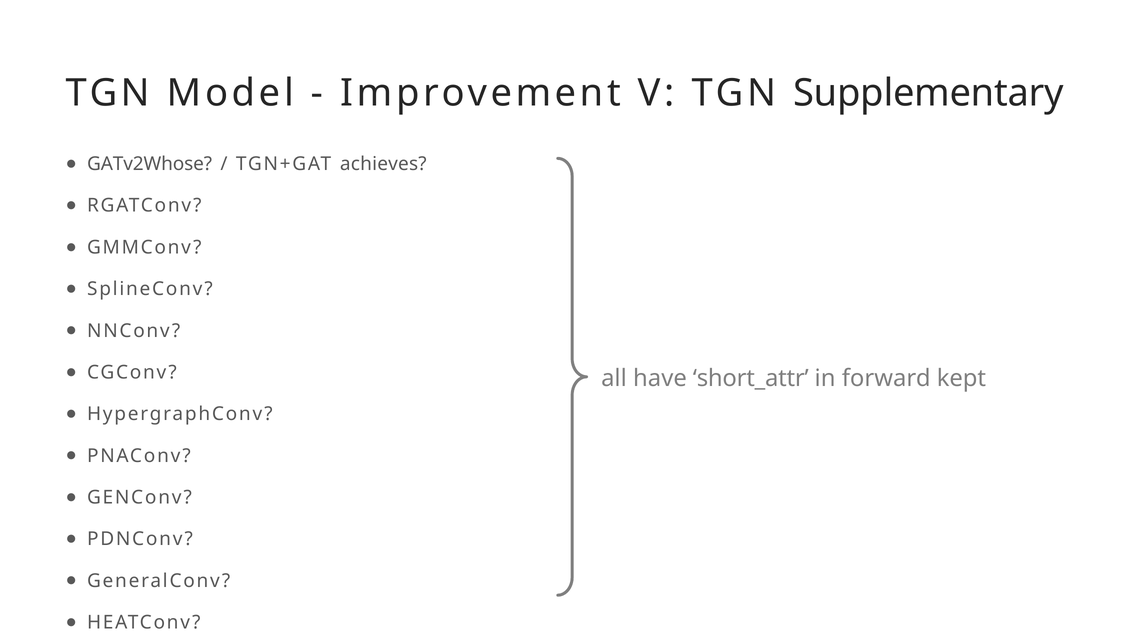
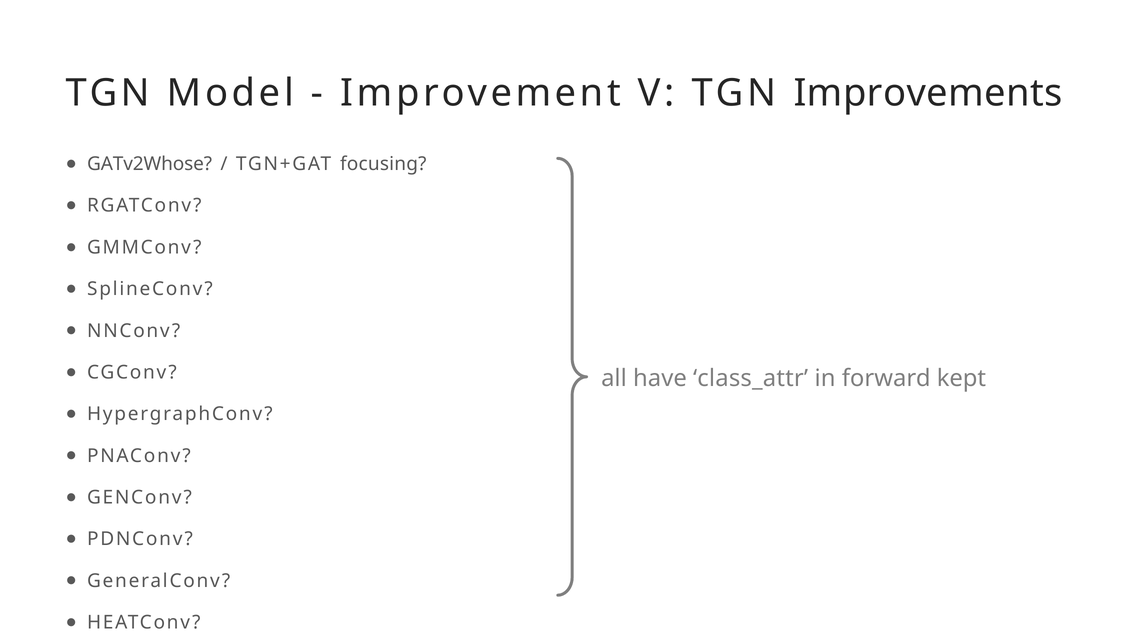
Supplementary: Supplementary -> Improvements (928, 93)
achieves: achieves -> focusing (383, 164)
short_attr: short_attr -> class_attr (751, 378)
